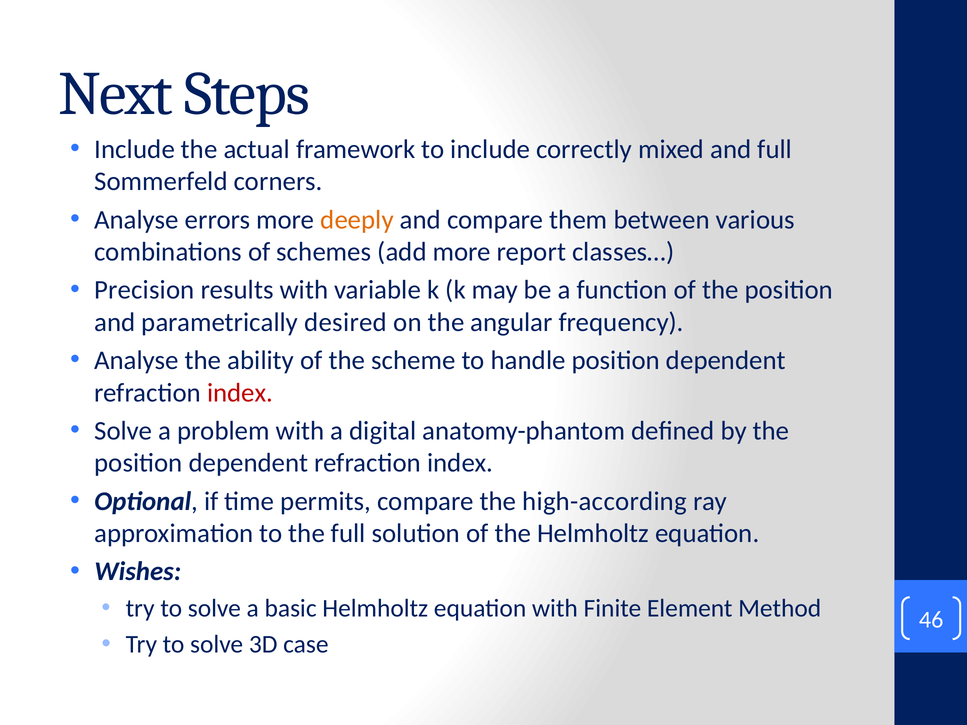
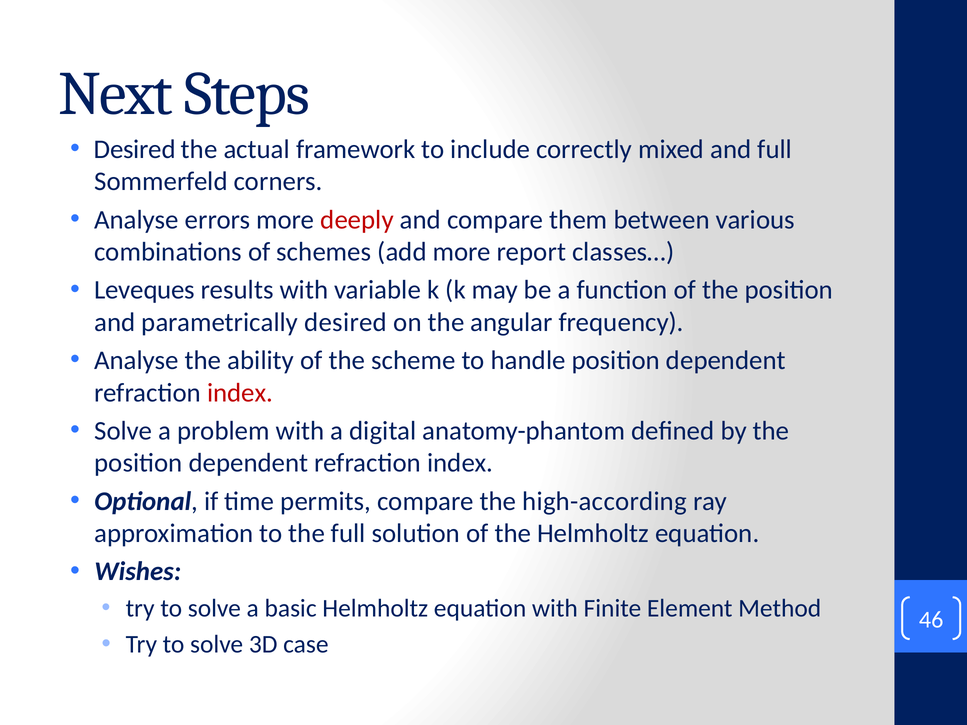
Include: Include -> Desired (135, 149)
deeply colour: orange -> red (357, 220)
Precision: Precision -> Leveques (145, 290)
